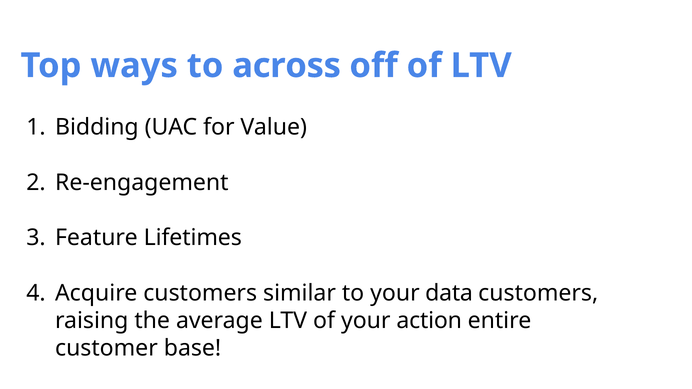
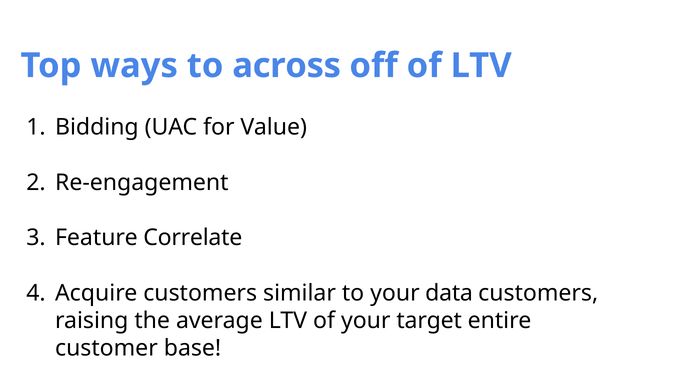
Lifetimes: Lifetimes -> Correlate (193, 238)
action: action -> target (429, 321)
